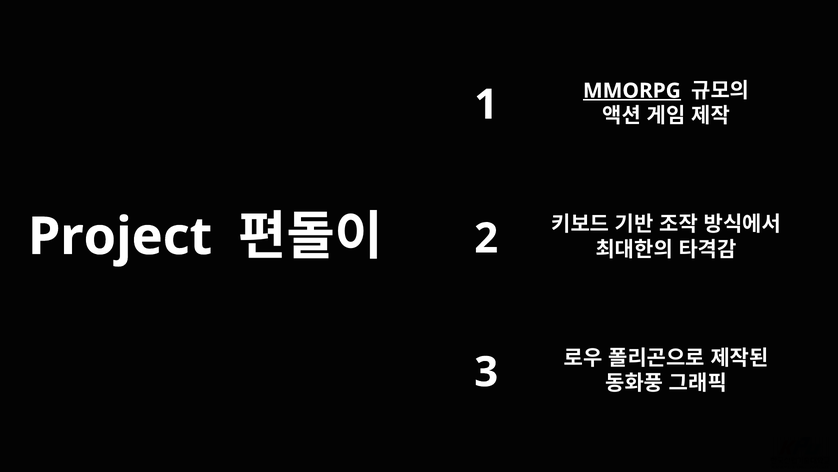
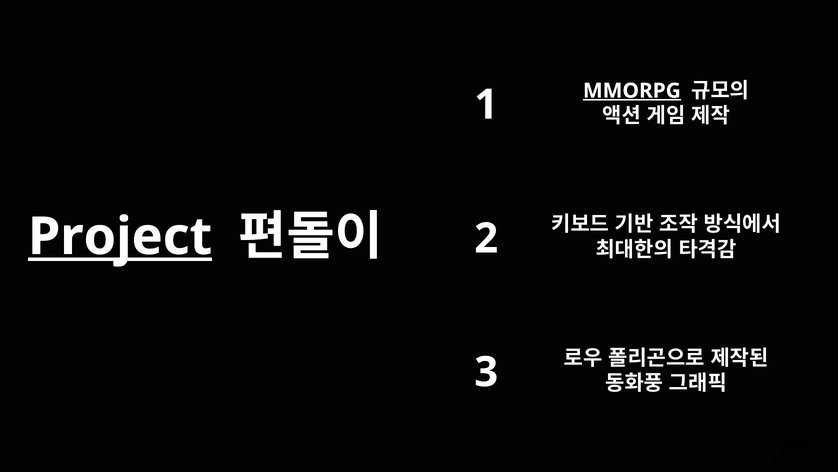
Project underline: none -> present (120, 236)
